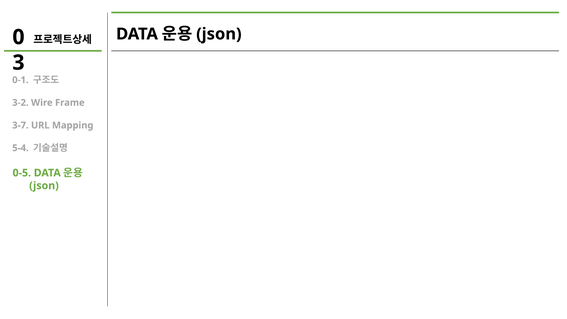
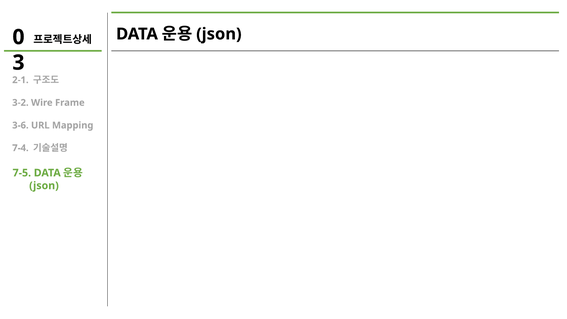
0-1: 0-1 -> 2-1 (20, 80)
3-7: 3-7 -> 3-6 (20, 125)
5-4: 5-4 -> 7-4 (20, 148)
0-5: 0-5 -> 7-5 (22, 173)
